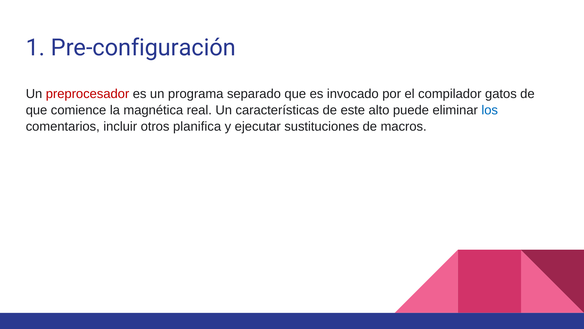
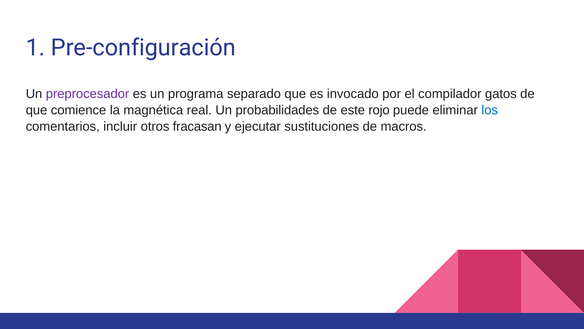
preprocesador colour: red -> purple (88, 94)
características: características -> probabilidades (277, 110)
alto: alto -> rojo (379, 110)
planifica: planifica -> fracasan (197, 126)
